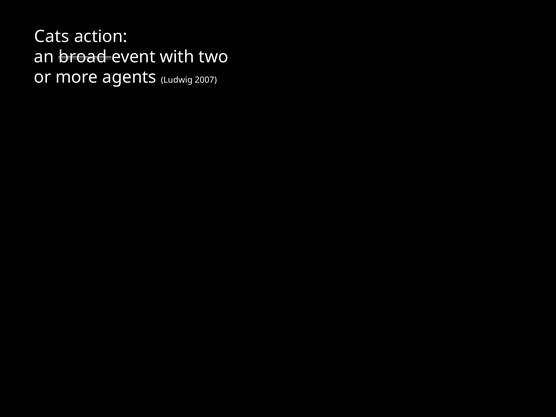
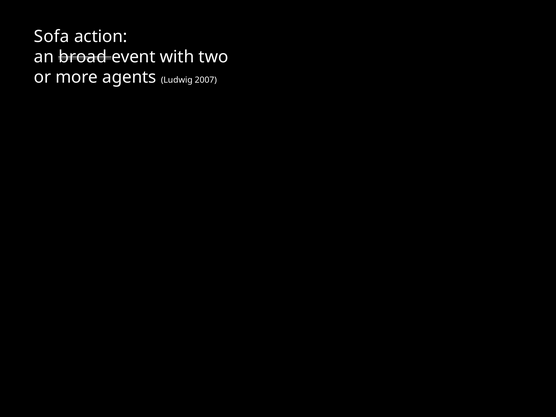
Cats: Cats -> Sofa (52, 37)
